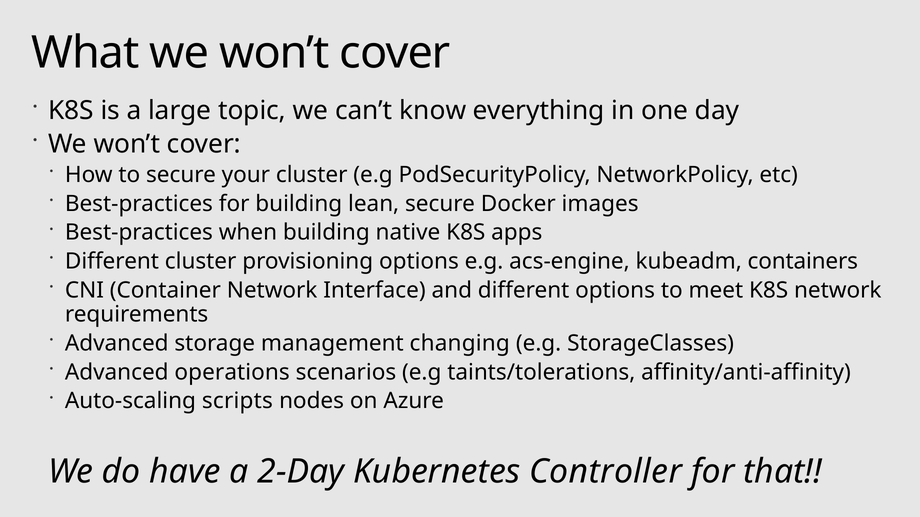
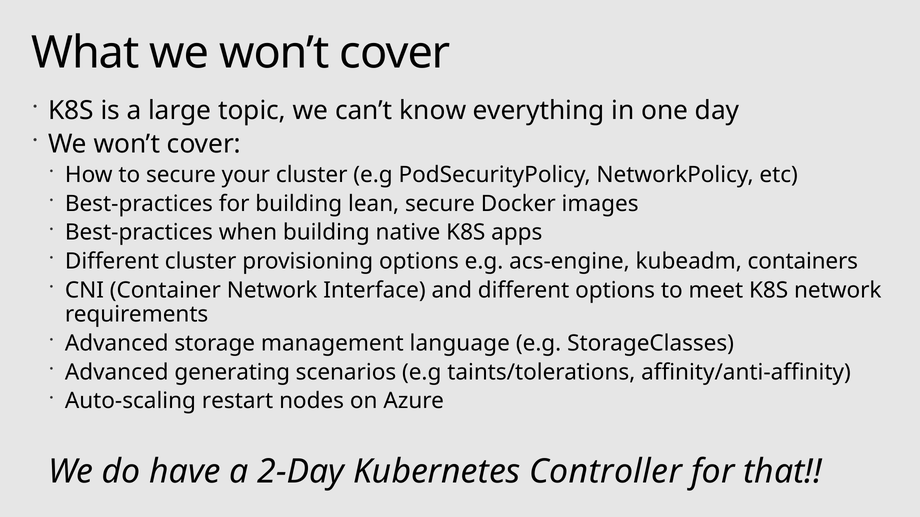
changing: changing -> language (460, 344)
operations: operations -> generating (232, 372)
scripts: scripts -> restart (237, 401)
